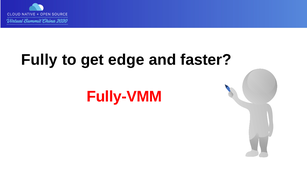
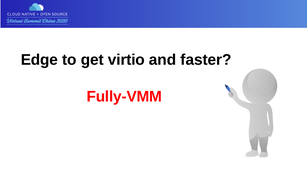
Fully: Fully -> Edge (39, 60)
edge: edge -> virtio (126, 60)
